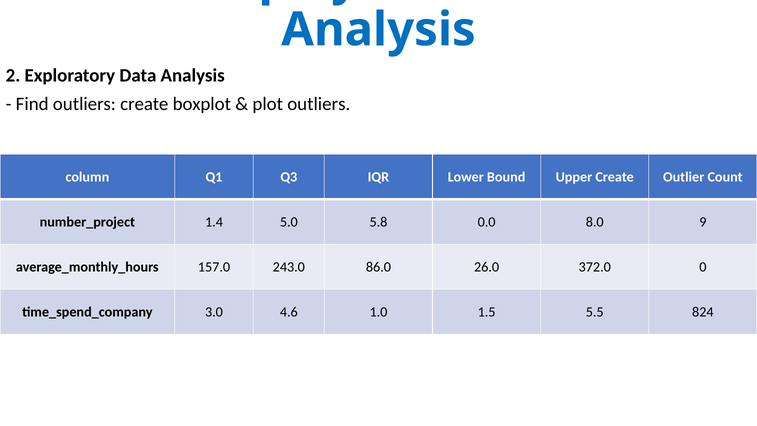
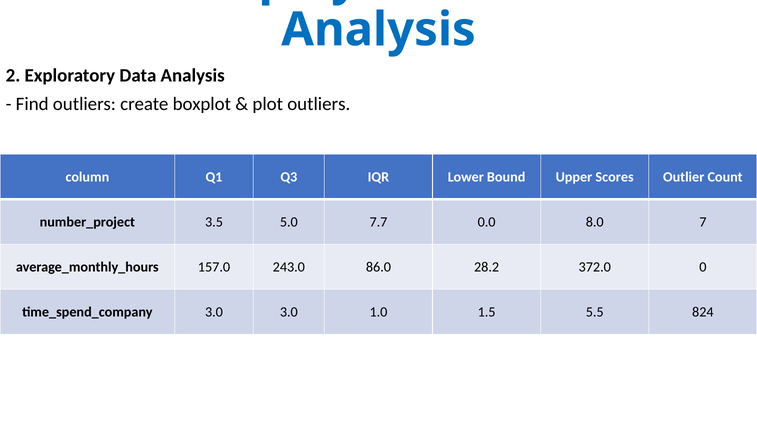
Upper Create: Create -> Scores (615, 177)
1.4: 1.4 -> 3.5 (214, 222)
5.8: 5.8 -> 7.7 (378, 222)
9: 9 -> 7 (703, 222)
26.0: 26.0 -> 28.2 (487, 267)
3.0 4.6: 4.6 -> 3.0 (289, 312)
